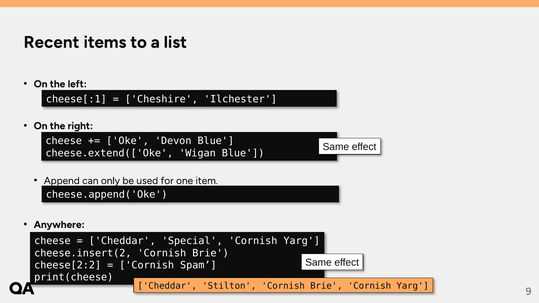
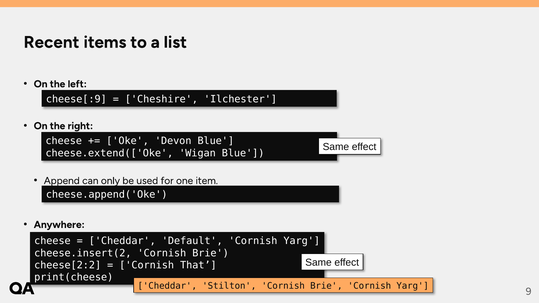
cheese[:1: cheese[:1 -> cheese[:9 (76, 99)
Special: Special -> Default (192, 241)
Spam: Spam -> That (198, 265)
